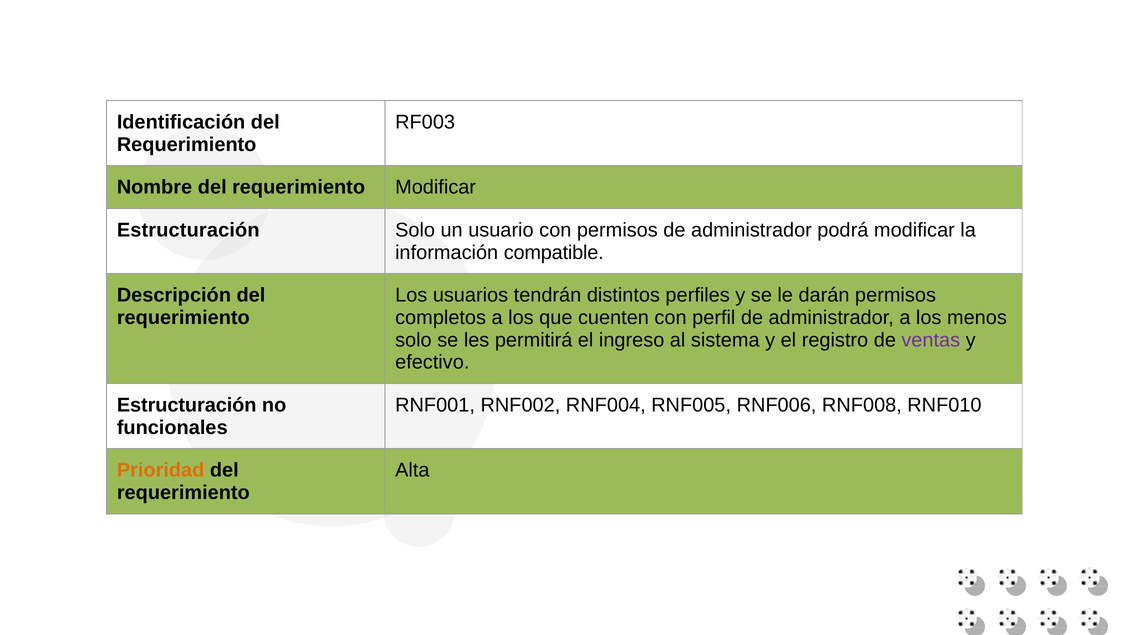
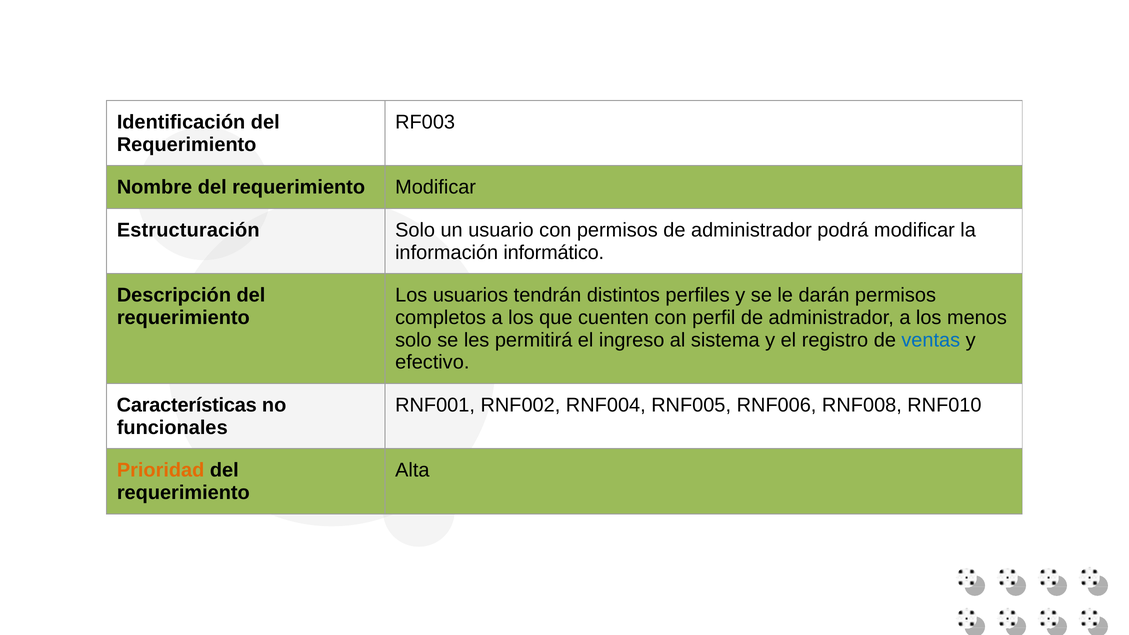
compatible: compatible -> informático (554, 252)
ventas colour: purple -> blue (931, 340)
Estructuración: Estructuración -> Características (187, 405)
